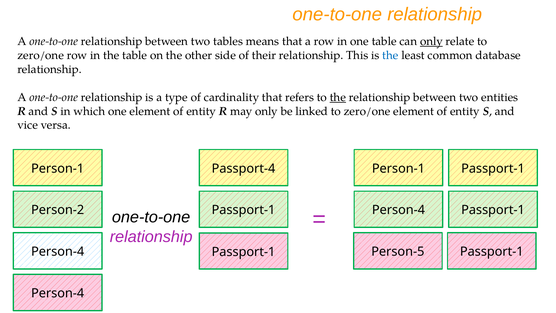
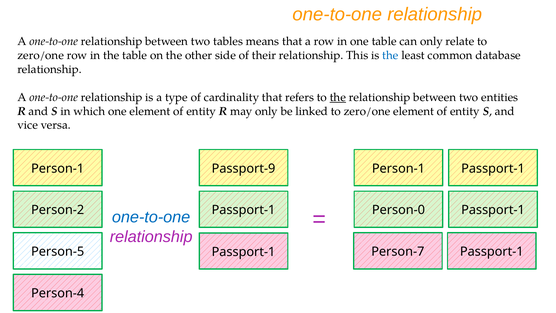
only underline: present -> none (431, 41)
Passport-4: Passport-4 -> Passport-9 (243, 168)
Person-2 Passport-1 Person-4: Person-4 -> Person-0 (398, 210)
one-to-one colour: black -> blue (151, 217)
Person-4: Person-4 -> Person-5 (58, 252)
Person-5: Person-5 -> Person-7 (398, 252)
